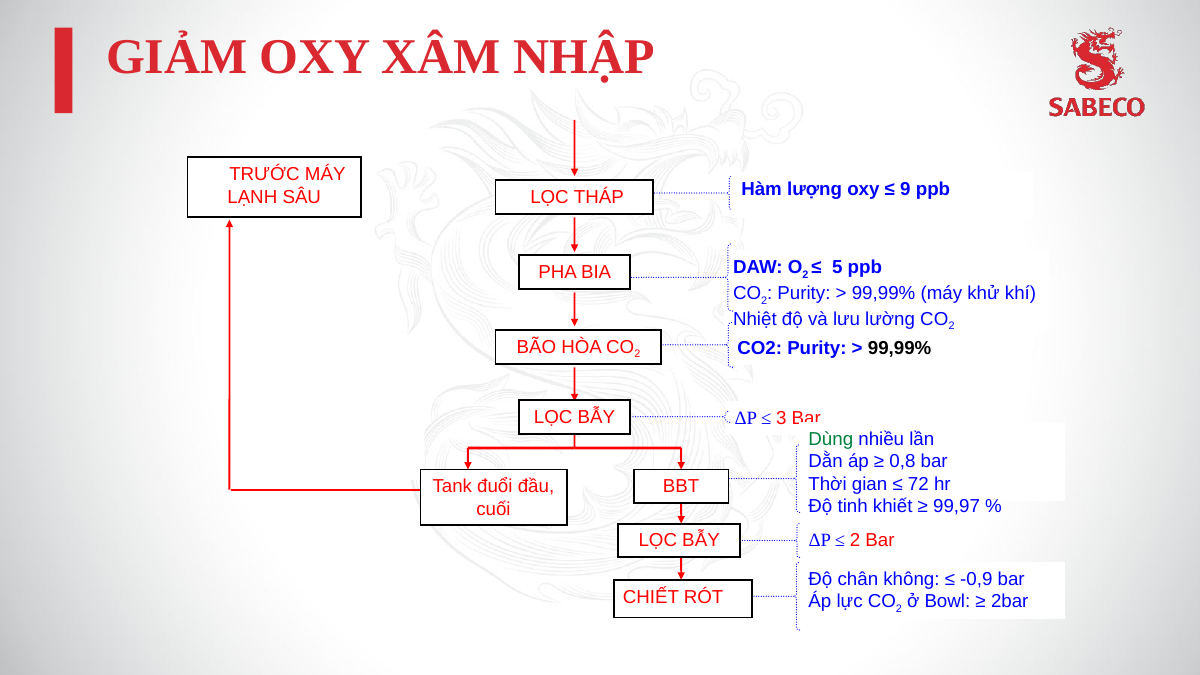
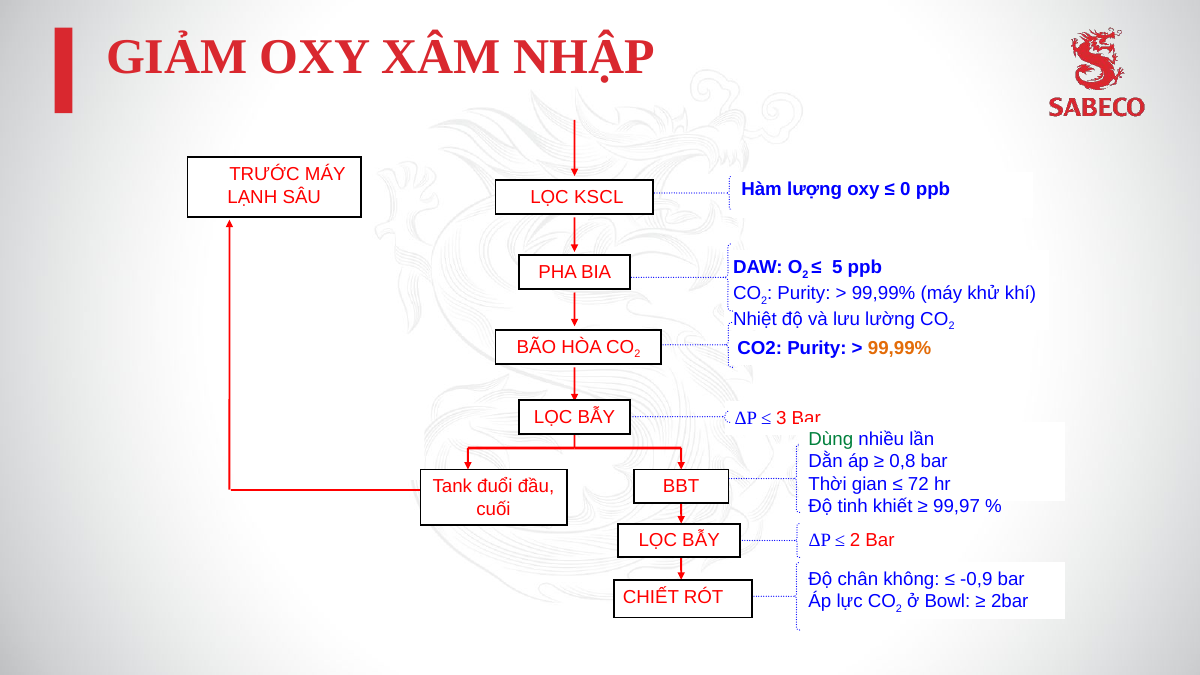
THÁP: THÁP -> KSCL (599, 197)
9: 9 -> 0 (905, 189)
99,99% colour: black -> orange (900, 348)
